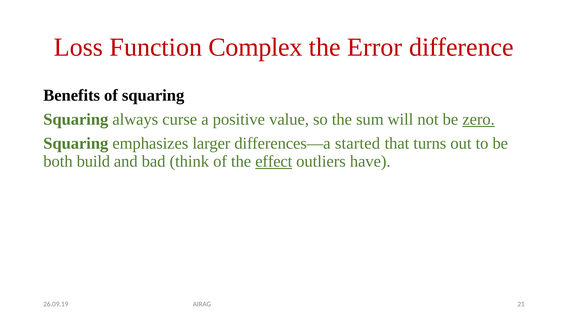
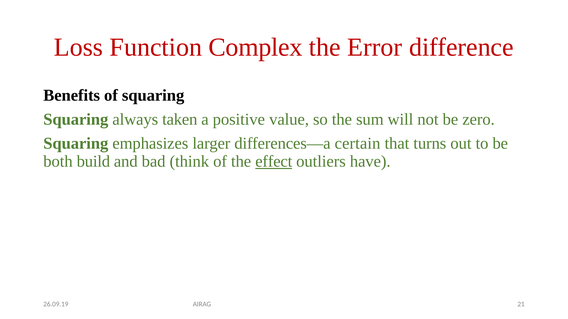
curse: curse -> taken (180, 120)
zero underline: present -> none (479, 120)
started: started -> certain (358, 144)
